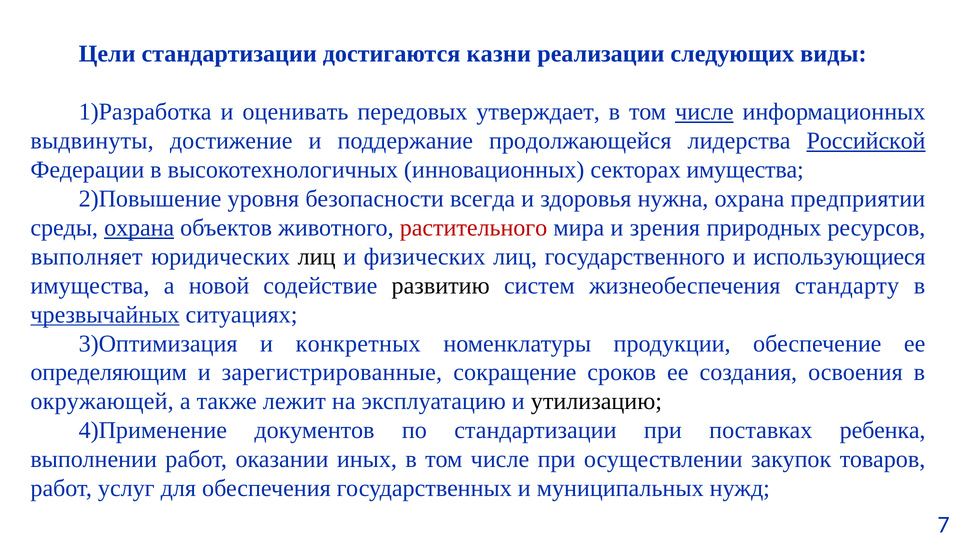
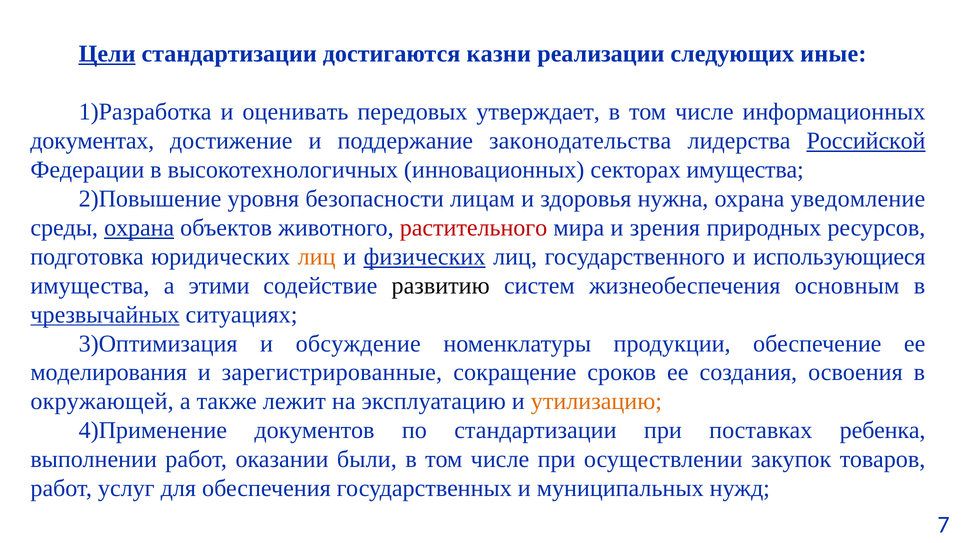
Цели underline: none -> present (107, 54)
виды: виды -> иные (833, 54)
числе underline: present -> none (704, 112)
выдвинуты: выдвинуты -> документах (92, 141)
продолжающейся: продолжающейся -> законодательства (580, 141)
всегда: всегда -> лицам (482, 199)
предприятии: предприятии -> уведомление (858, 199)
выполняет: выполняет -> подготовка (87, 257)
лиц colour: black -> orange (317, 257)
физических underline: none -> present (425, 257)
новой: новой -> этими (219, 286)
стандарту: стандарту -> основным (847, 286)
конкретных: конкретных -> обсуждение (358, 343)
определяющим: определяющим -> моделирования (109, 372)
утилизацию colour: black -> orange (596, 401)
иных: иных -> были (367, 459)
